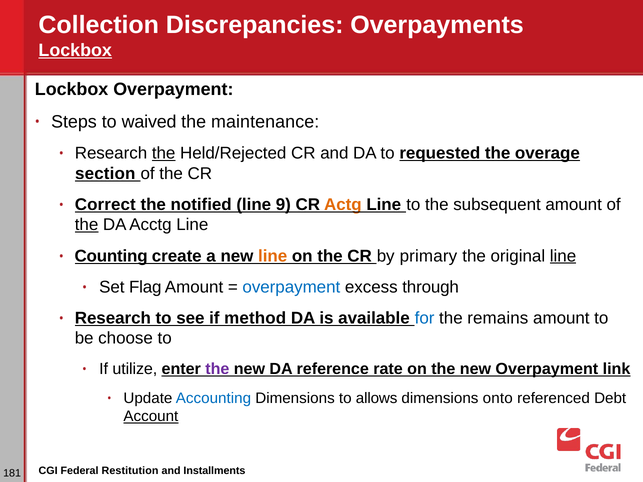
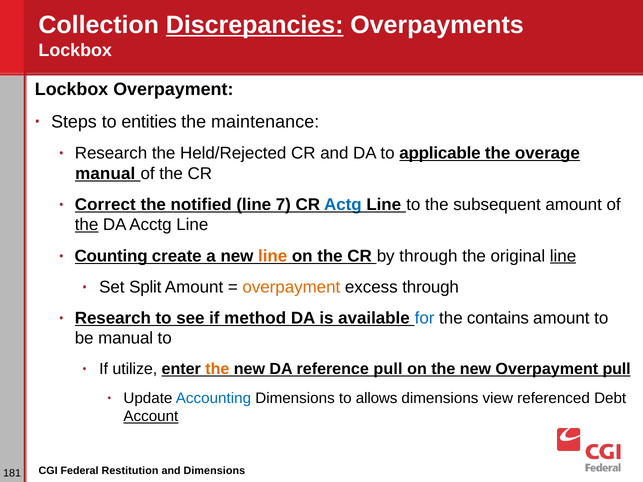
Discrepancies underline: none -> present (255, 25)
Lockbox underline: present -> none (75, 50)
waived: waived -> entities (149, 122)
the underline: present -> none (164, 153)
requested: requested -> applicable (440, 153)
section: section -> manual (105, 174)
9: 9 -> 7 (283, 205)
Actg colour: orange -> blue (343, 205)
by primary: primary -> through (428, 256)
Flag: Flag -> Split (145, 287)
overpayment colour: blue -> orange (291, 287)
remains: remains -> contains (498, 318)
be choose: choose -> manual (126, 339)
the colour: purple -> orange (217, 369)
reference rate: rate -> pull (388, 369)
Overpayment link: link -> pull (617, 369)
onto: onto -> view (498, 398)
and Installments: Installments -> Dimensions (214, 471)
